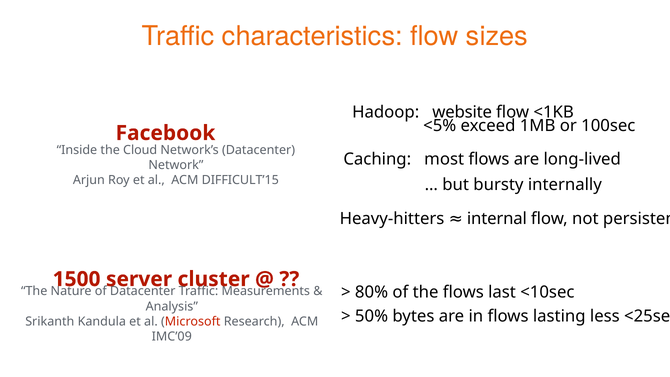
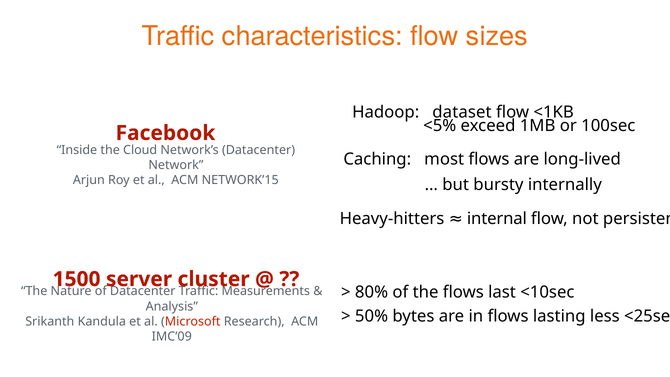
website: website -> dataset (462, 112)
DIFFICULT’15: DIFFICULT’15 -> NETWORK’15 (240, 180)
